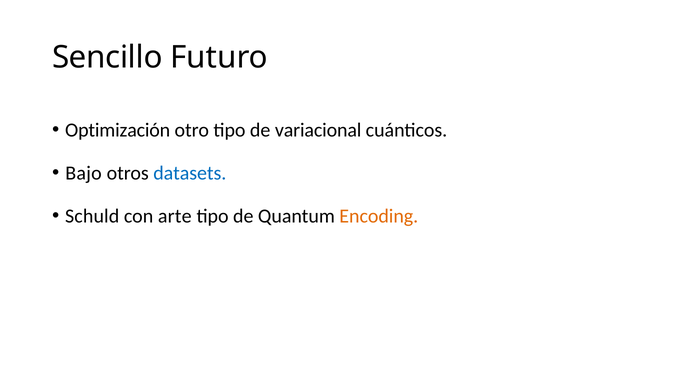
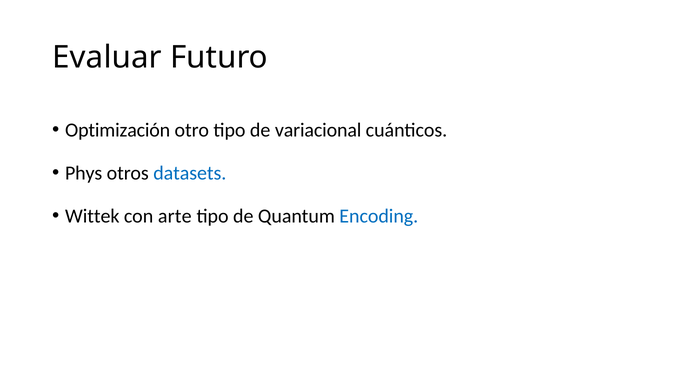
Sencillo: Sencillo -> Evaluar (107, 58)
Bajo: Bajo -> Phys (84, 173)
Schuld: Schuld -> Wittek (92, 216)
Encoding colour: orange -> blue (379, 216)
